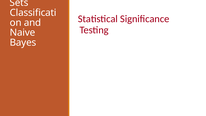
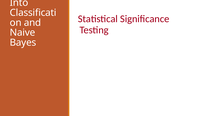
Sets: Sets -> Into (19, 3)
